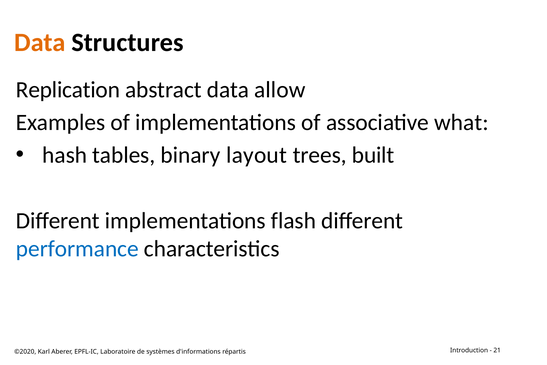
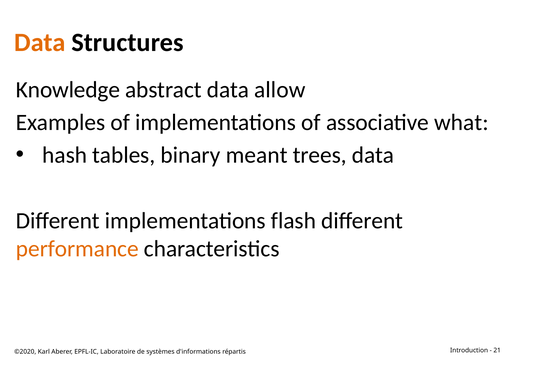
Replication: Replication -> Knowledge (68, 90)
layout: layout -> meant (257, 155)
trees built: built -> data (373, 155)
performance colour: blue -> orange (77, 249)
